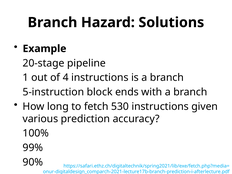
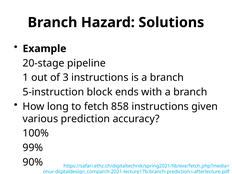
4: 4 -> 3 (66, 78)
530: 530 -> 858 (120, 106)
